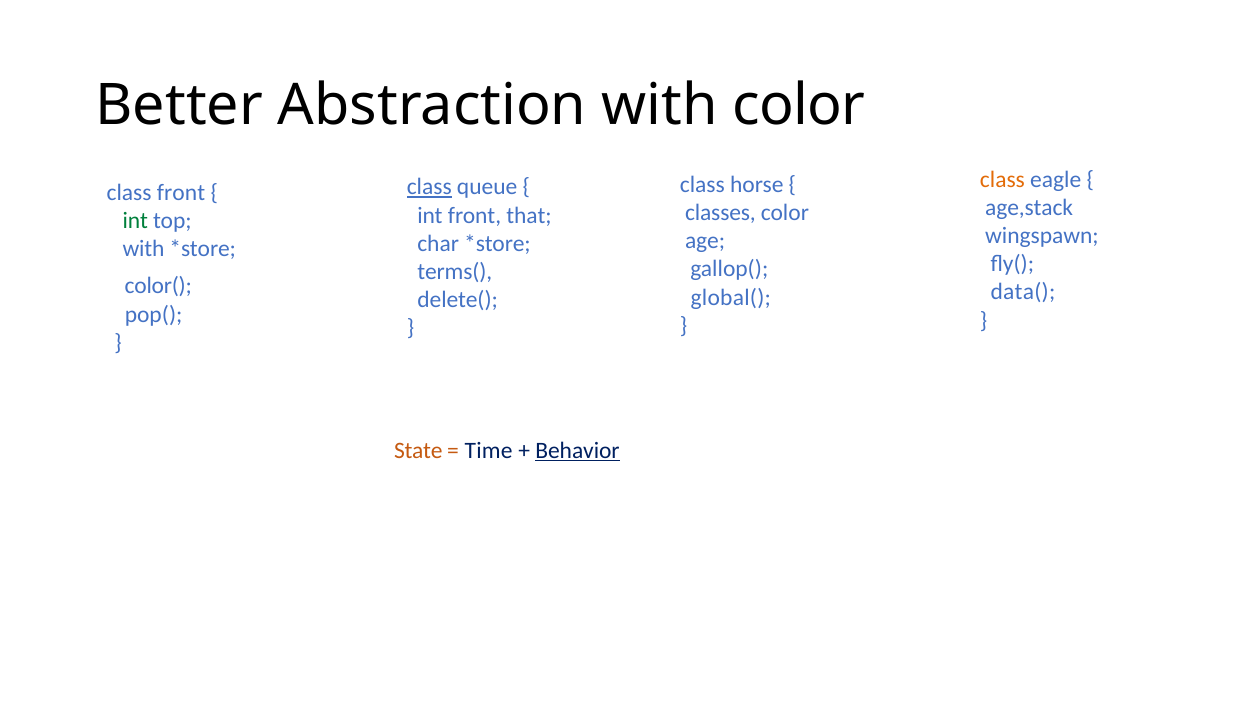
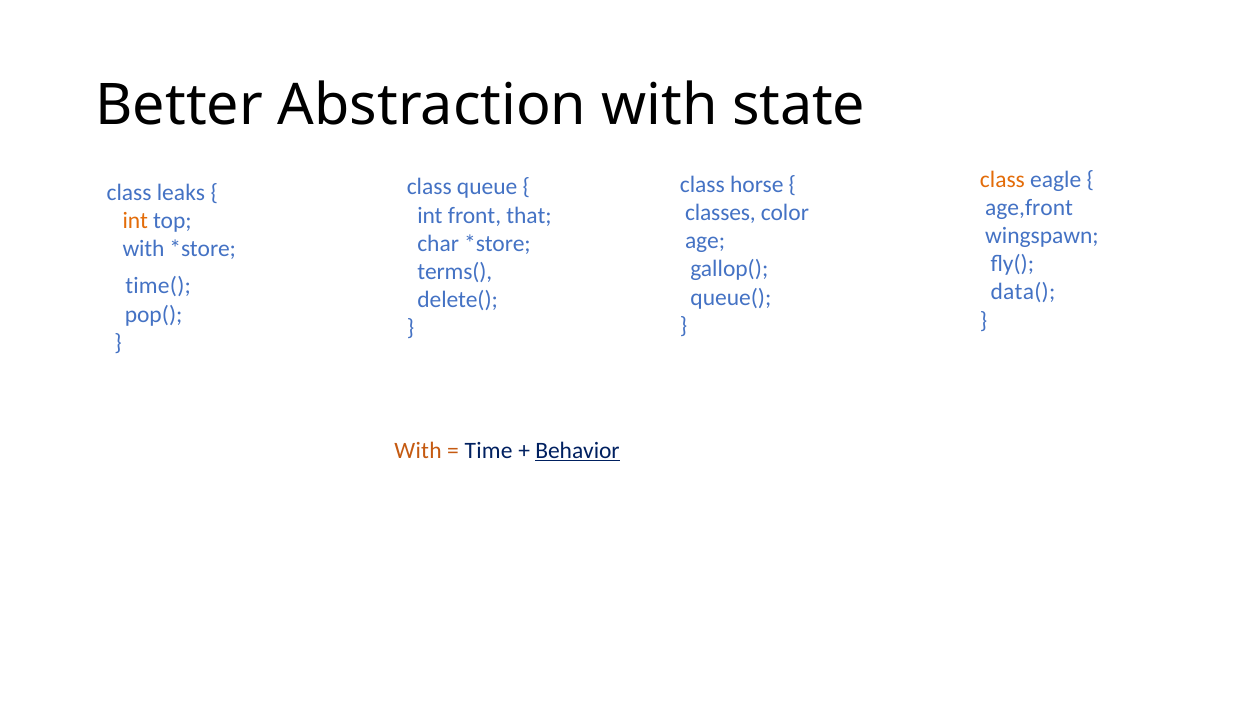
with color: color -> state (799, 105)
class underline: present -> none (429, 187)
class front: front -> leaks (181, 193)
age,stack: age,stack -> age,front (1029, 208)
int colour: green -> orange (135, 221)
color(: color( -> time( (158, 286)
global(: global( -> queue( (731, 298)
State: State -> With (418, 451)
